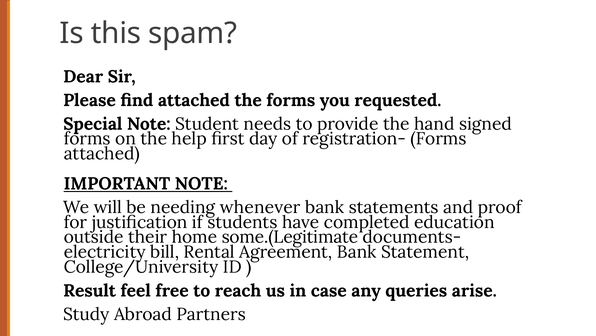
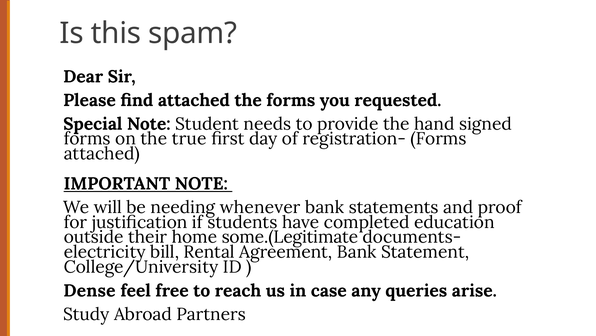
help: help -> true (189, 139)
Result: Result -> Dense (89, 290)
